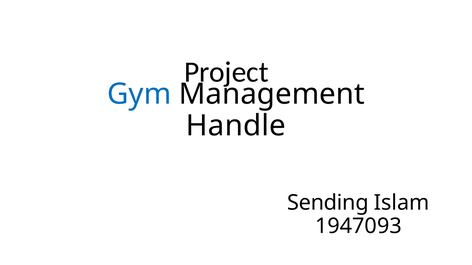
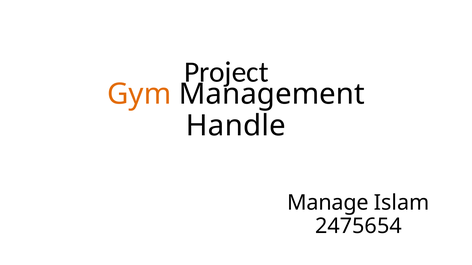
Gym colour: blue -> orange (139, 94)
Sending: Sending -> Manage (328, 203)
1947093: 1947093 -> 2475654 (358, 226)
